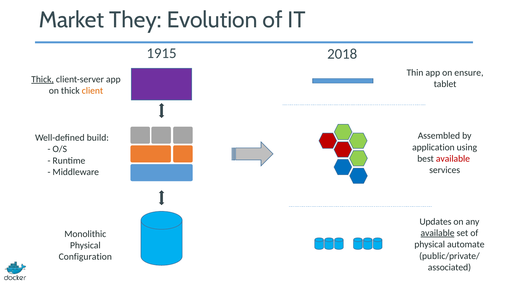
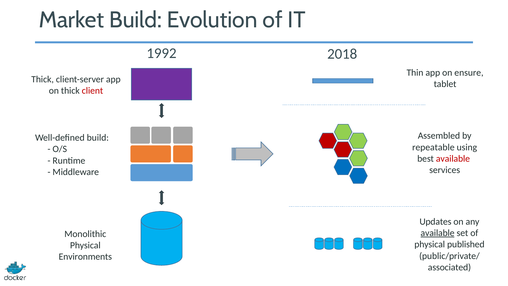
Market They: They -> Build (136, 20)
1915: 1915 -> 1992 (162, 53)
Thick underline: present -> none (43, 79)
client colour: orange -> red (92, 91)
application: application -> repeatable (433, 147)
automate: automate -> published (466, 244)
Configuration: Configuration -> Environments (85, 257)
